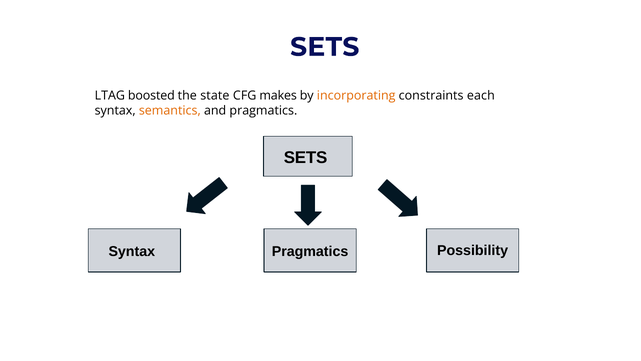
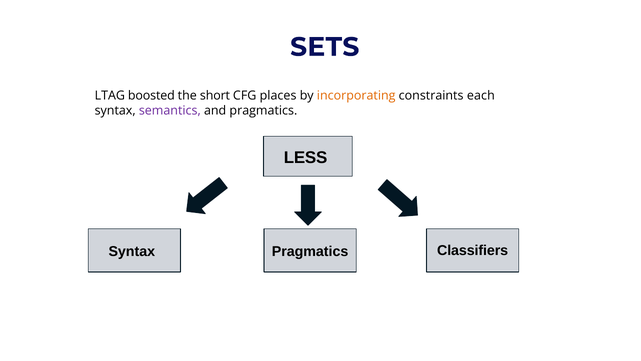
state: state -> short (215, 96)
makes: makes -> places (278, 96)
semantics colour: orange -> purple (170, 111)
SETS: SETS -> LESS (306, 157)
Possibility: Possibility -> Classifiers (473, 250)
